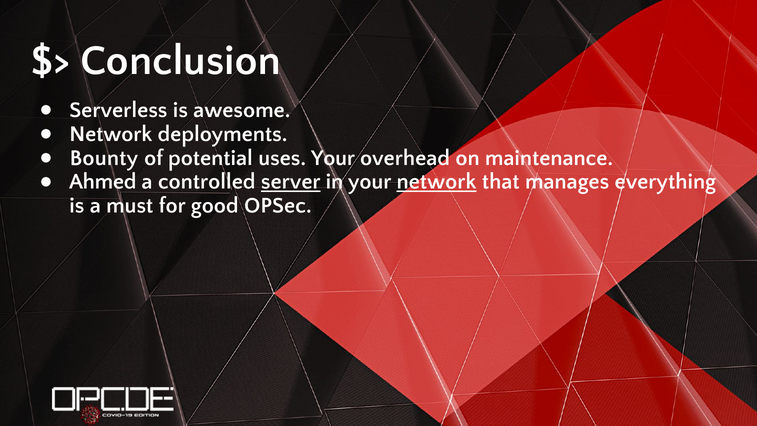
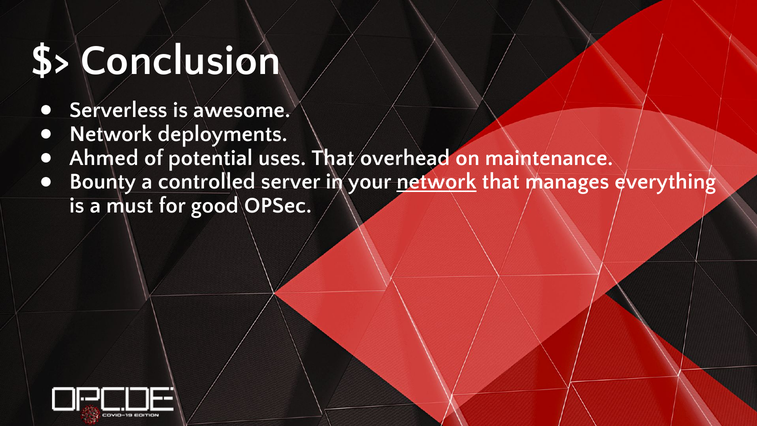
Bounty: Bounty -> Ahmed (104, 158)
uses Your: Your -> That (333, 158)
Ahmed: Ahmed -> Bounty (103, 182)
server underline: present -> none (291, 182)
